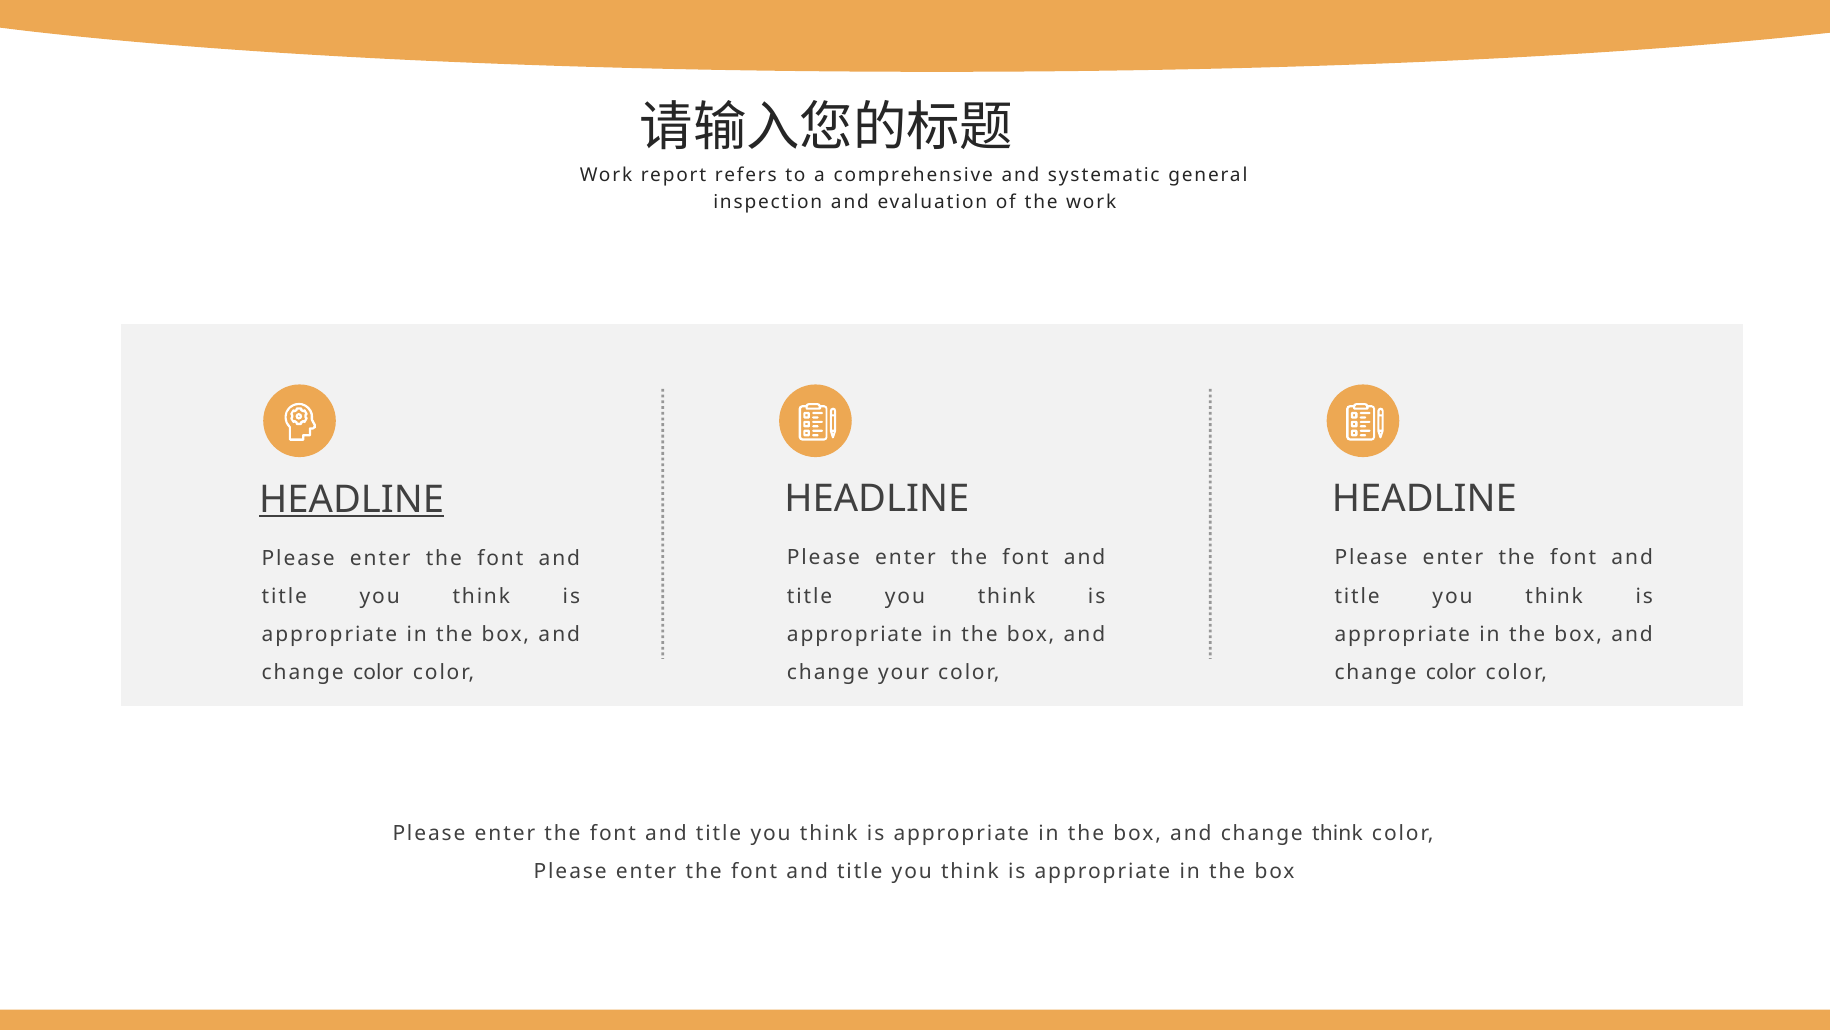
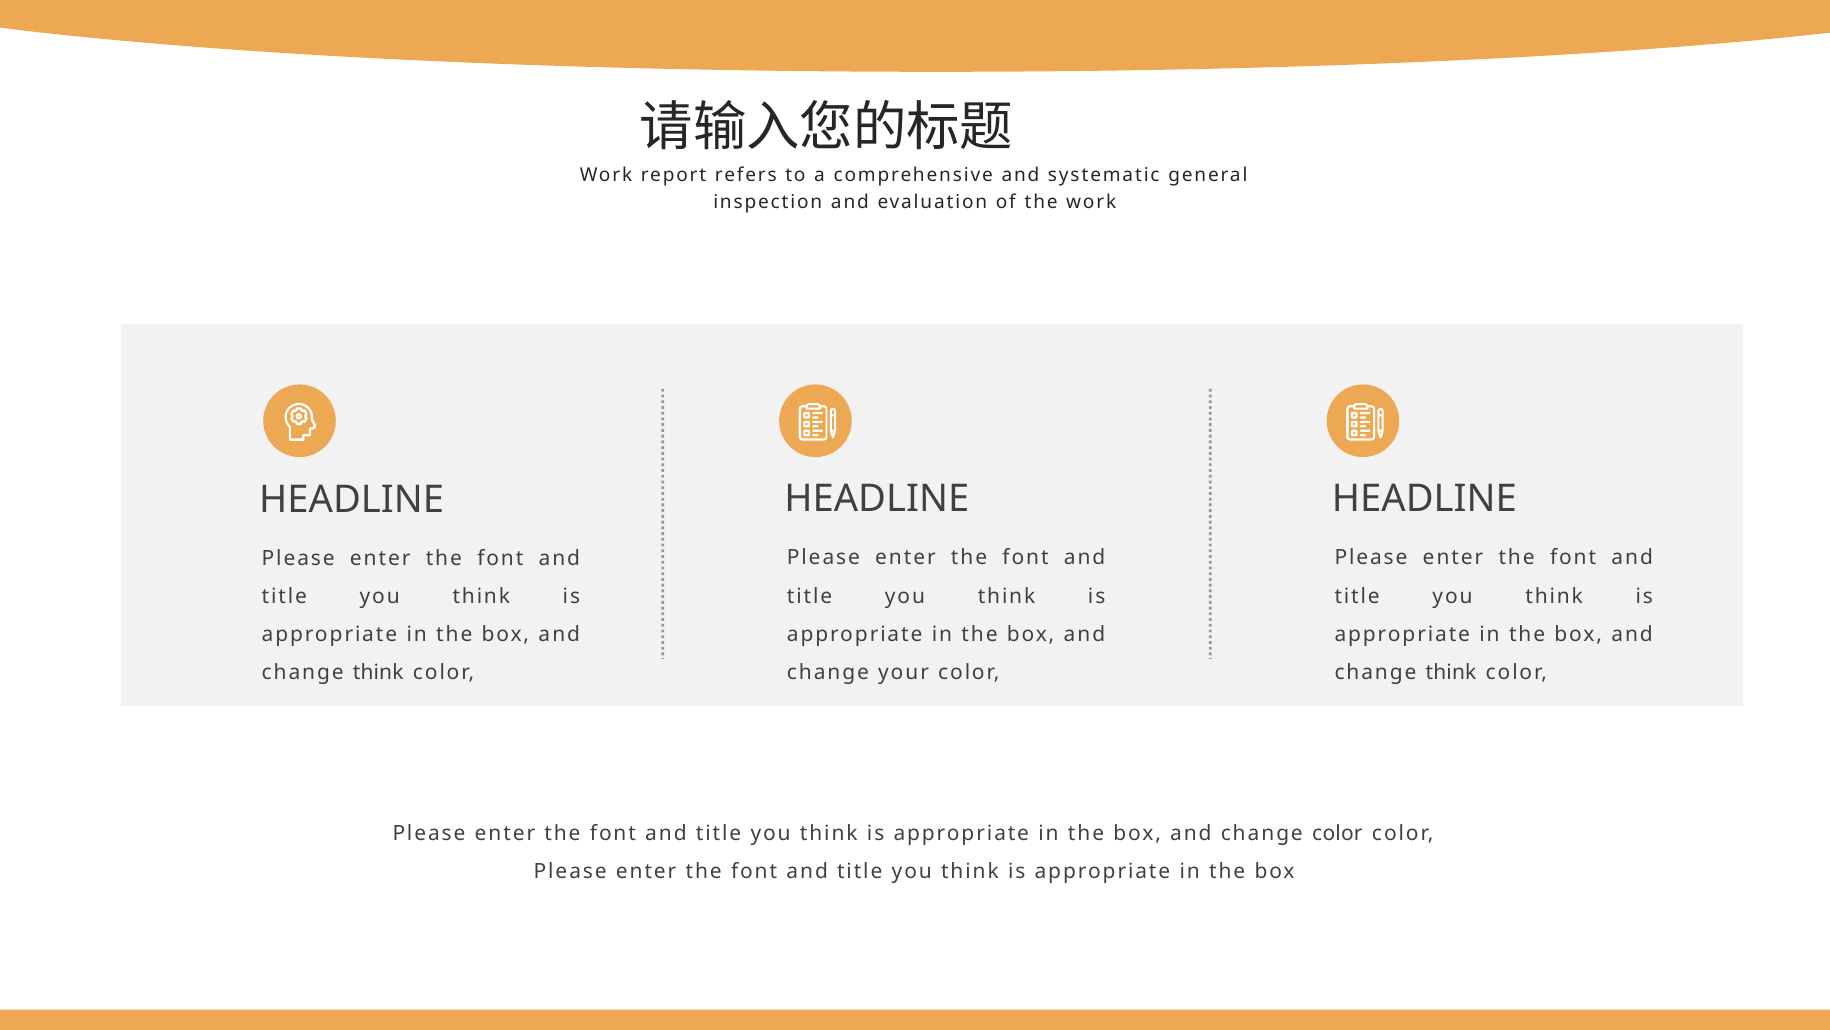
HEADLINE underline: present -> none (352, 499)
color: color -> think (1451, 672)
color: color -> think (378, 672)
change think: think -> color (1337, 833)
